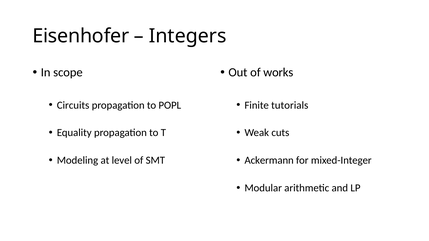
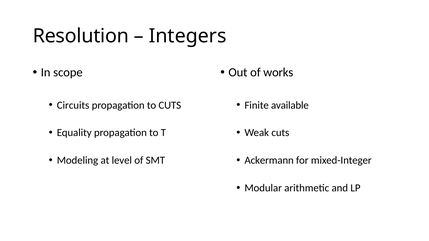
Eisenhofer: Eisenhofer -> Resolution (81, 36)
to POPL: POPL -> CUTS (170, 105)
tutorials: tutorials -> available (290, 105)
